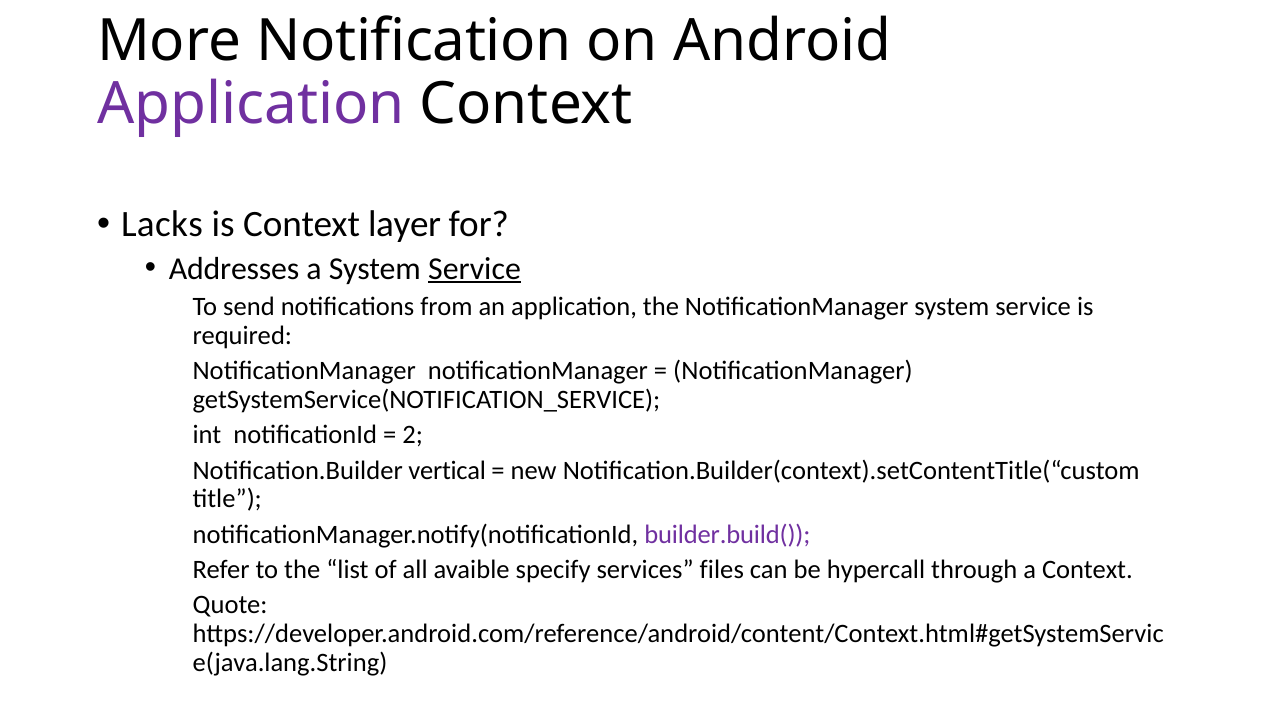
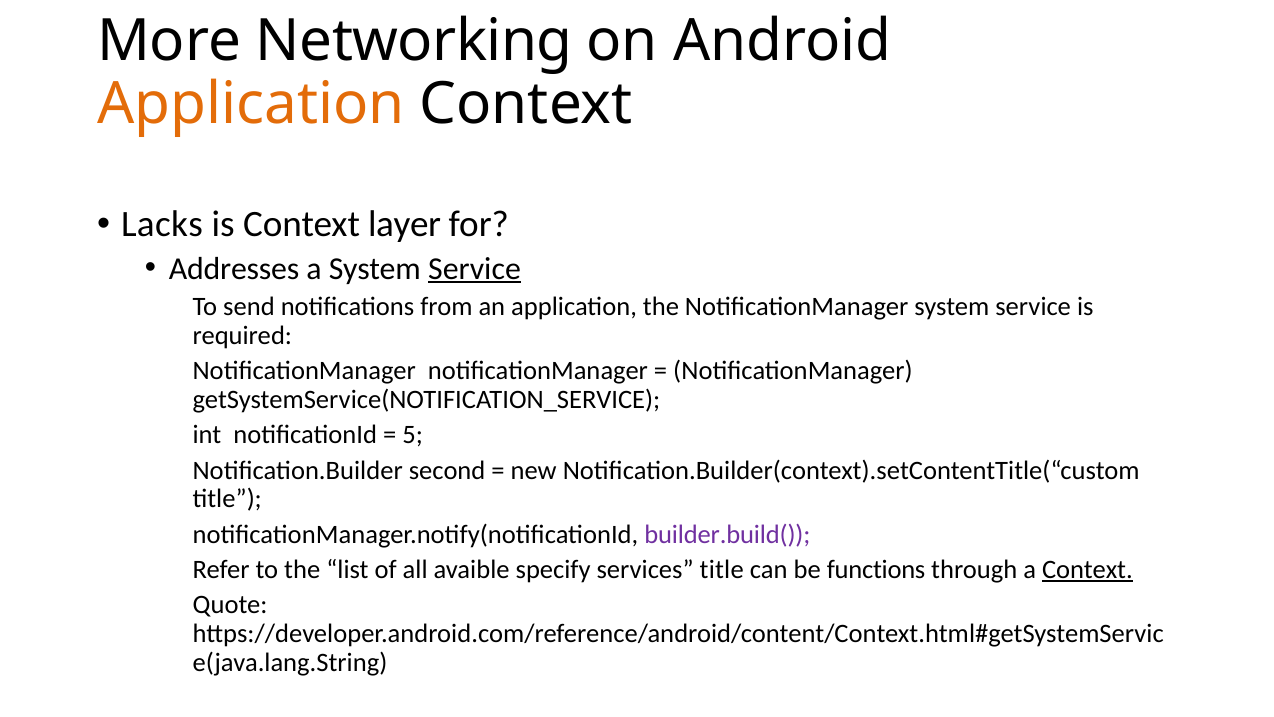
Notification: Notification -> Networking (414, 41)
Application colour: purple -> orange (251, 104)
2: 2 -> 5 (413, 435)
vertical: vertical -> second (447, 470)
services files: files -> title (722, 569)
hypercall: hypercall -> functions (876, 569)
Context underline: none -> present (1087, 569)
